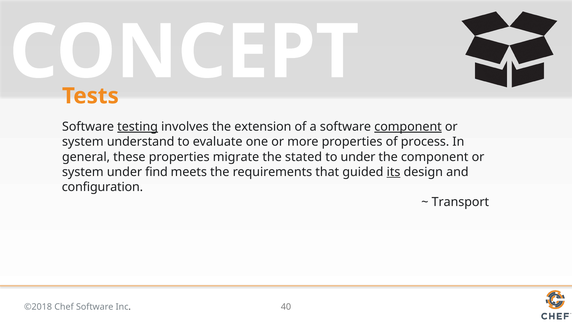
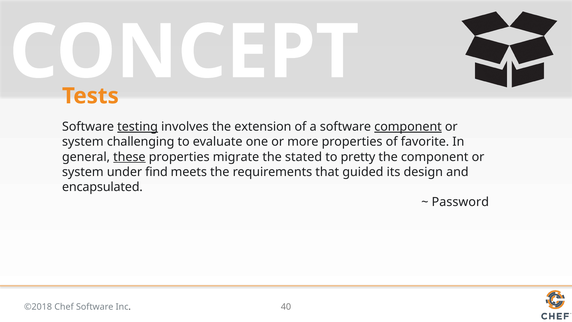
understand: understand -> challenging (141, 142)
process: process -> favorite (425, 142)
these underline: none -> present (129, 157)
to under: under -> pretty (358, 157)
its underline: present -> none (394, 172)
configuration: configuration -> encapsulated (102, 187)
Transport: Transport -> Password (460, 202)
